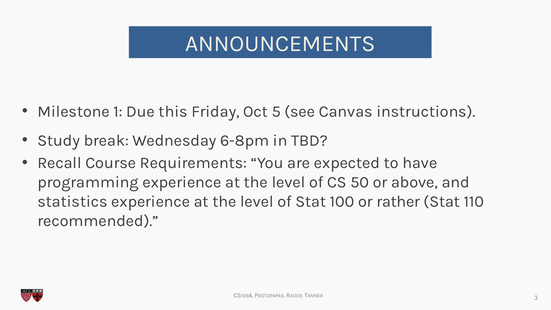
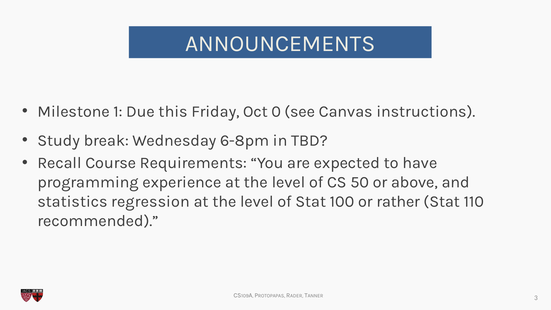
5: 5 -> 0 (276, 112)
statistics experience: experience -> regression (151, 201)
